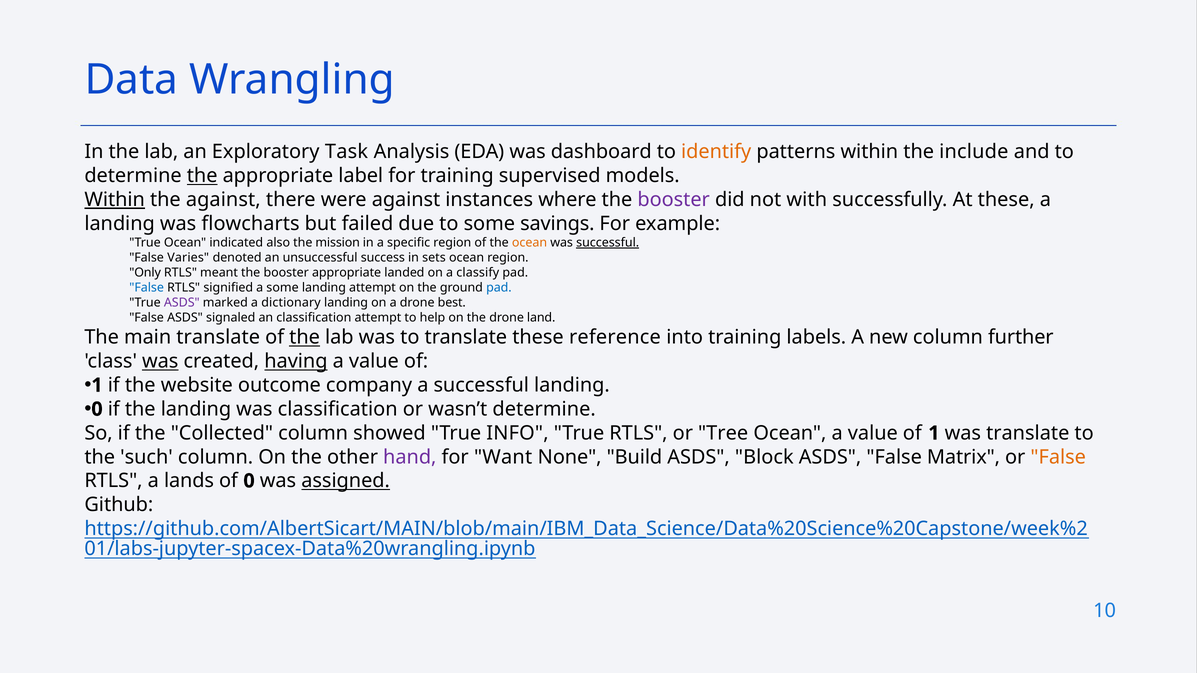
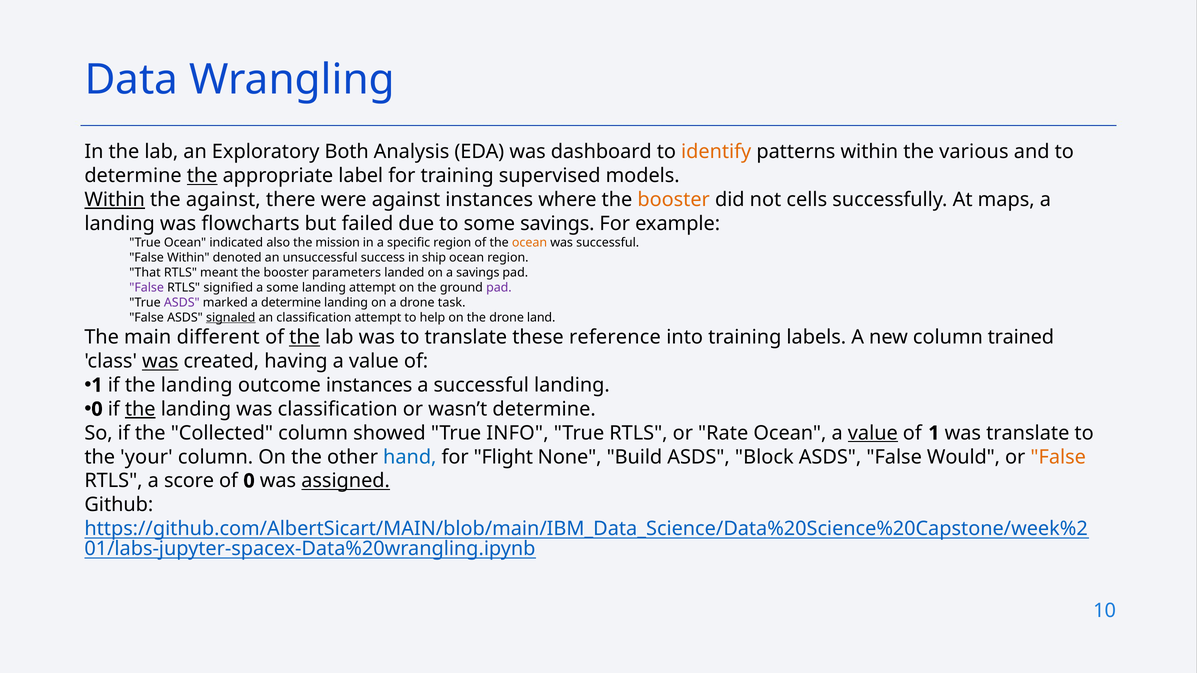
Task: Task -> Both (347, 152)
include: include -> various (974, 152)
booster colour: purple -> orange (674, 200)
with: with -> cells (807, 200)
At these: these -> maps (1006, 200)
successful underline: present -> none (608, 243)
False Varies: Varies -> Within (188, 258)
sets: sets -> ship (434, 258)
Only: Only -> That (145, 273)
booster appropriate: appropriate -> parameters (347, 273)
a classify: classify -> savings (478, 273)
False colour: blue -> purple (147, 288)
pad colour: blue -> purple (499, 288)
a dictionary: dictionary -> determine (291, 303)
best: best -> task (452, 303)
signaled underline: none -> present (231, 318)
main translate: translate -> different (218, 338)
further: further -> trained (1021, 338)
having underline: present -> none (296, 361)
1 if the website: website -> landing (197, 385)
outcome company: company -> instances (369, 385)
the underline: none -> present (140, 409)
Tree: Tree -> Rate (723, 433)
value underline: none -> present (873, 433)
such: such -> your (146, 457)
hand colour: purple -> blue (410, 457)
Want: Want -> Flight (503, 457)
Matrix: Matrix -> Would (964, 457)
lands: lands -> score (189, 481)
